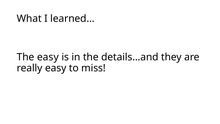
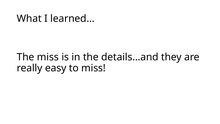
The easy: easy -> miss (48, 57)
